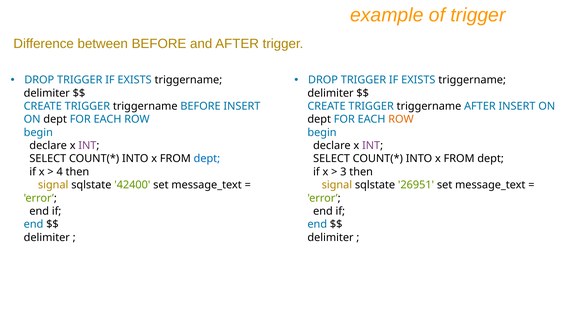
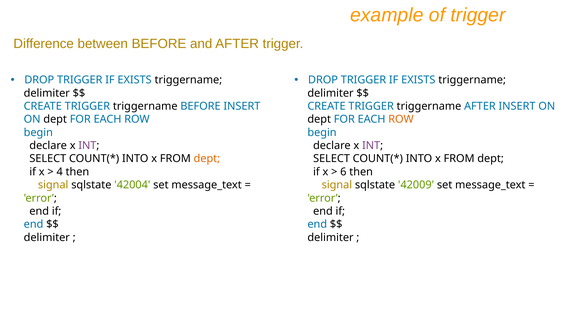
dept colour: blue -> orange (207, 159)
3: 3 -> 6 (343, 172)
42400: 42400 -> 42004 (132, 185)
26951: 26951 -> 42009 (416, 185)
